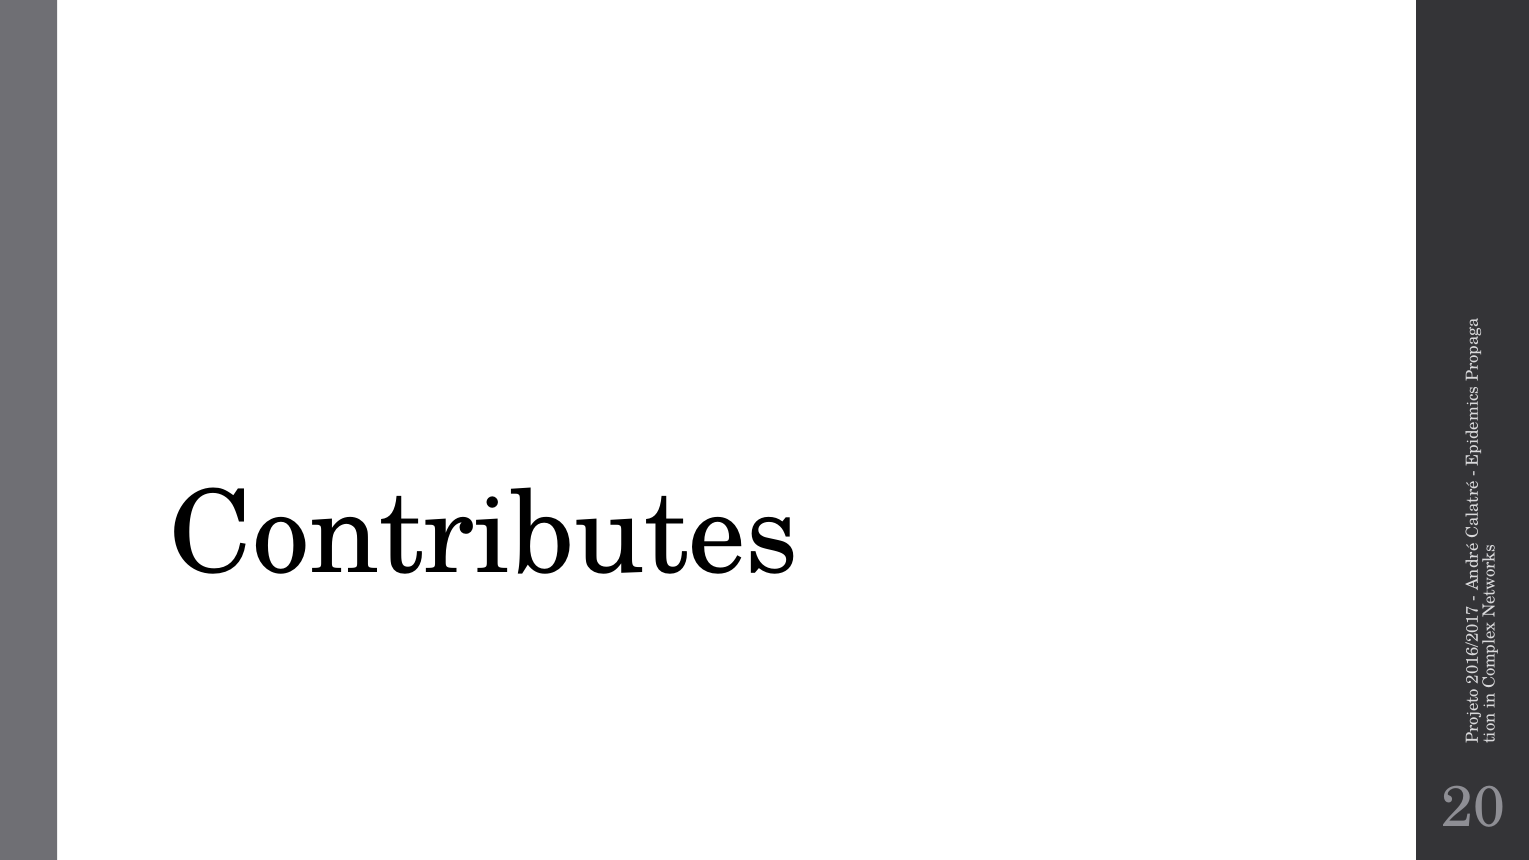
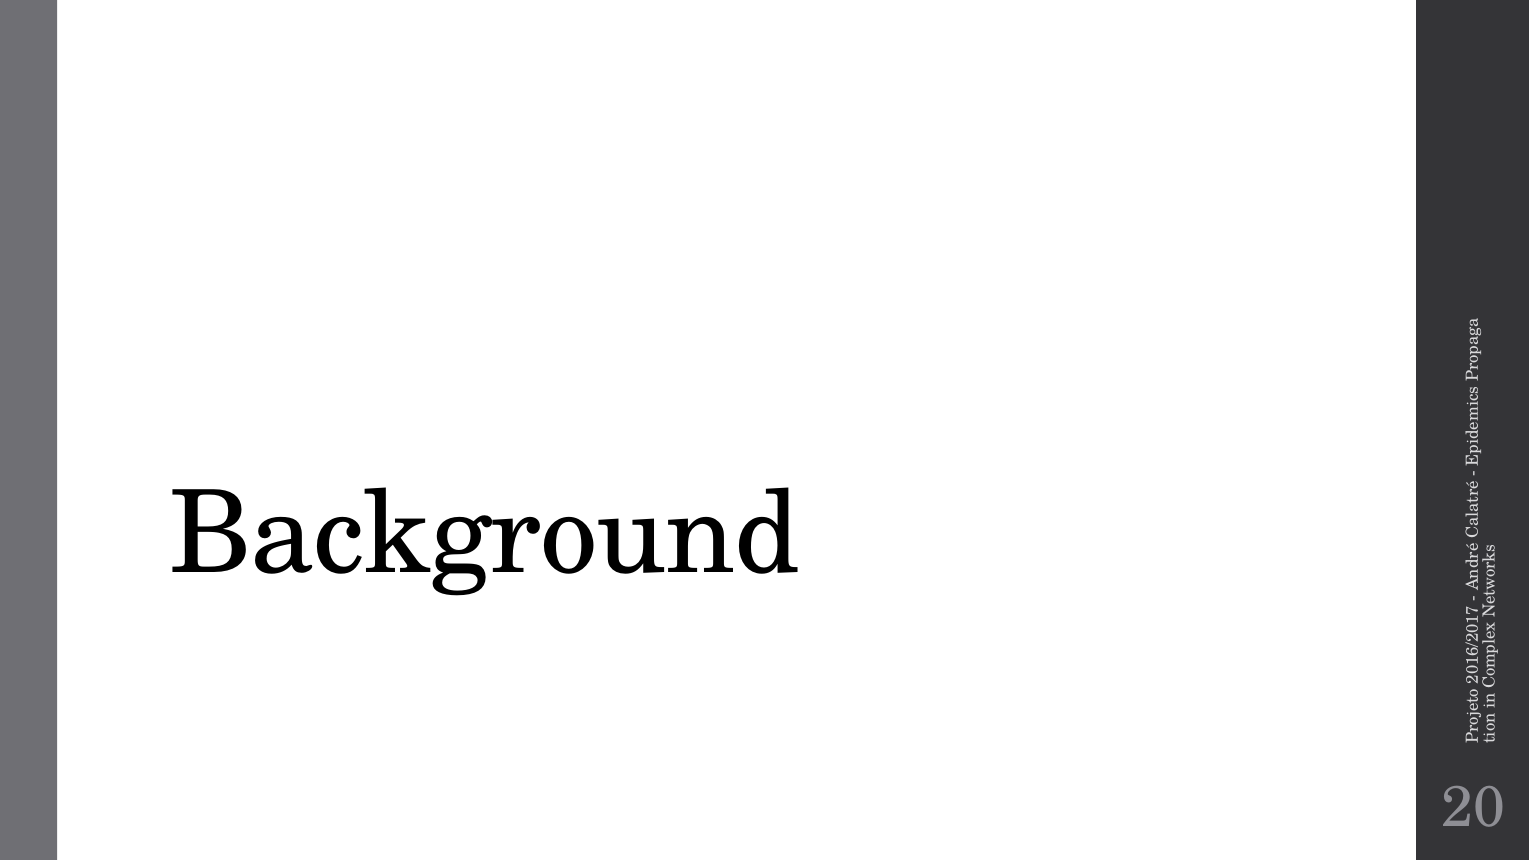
Contributes: Contributes -> Background (485, 535)
